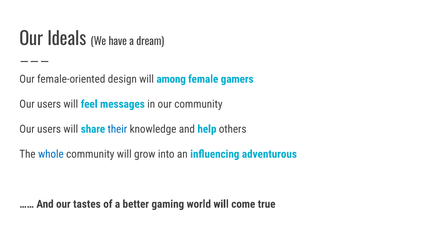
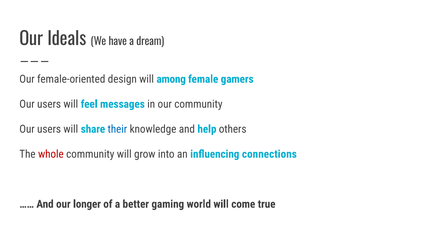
whole colour: blue -> red (51, 154)
adventurous: adventurous -> connections (269, 154)
tastes: tastes -> longer (87, 204)
